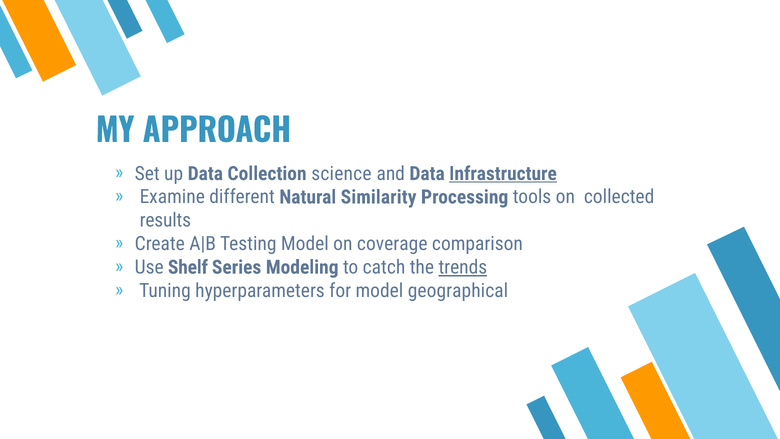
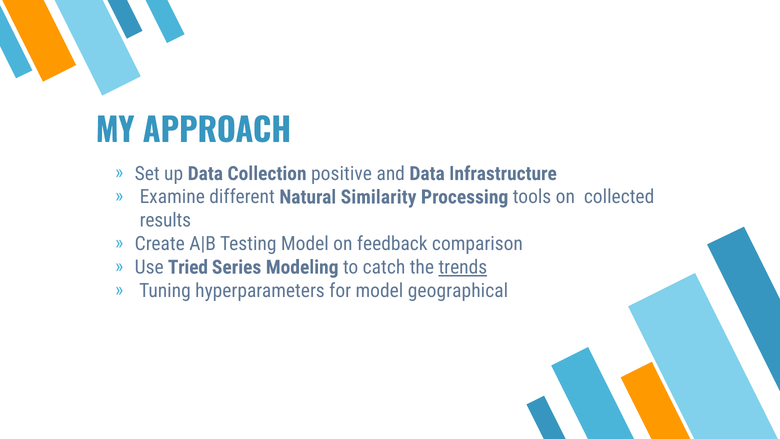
science: science -> positive (341, 174)
Infrastructure underline: present -> none (503, 174)
coverage: coverage -> feedback (392, 244)
Shelf: Shelf -> Tried (188, 267)
